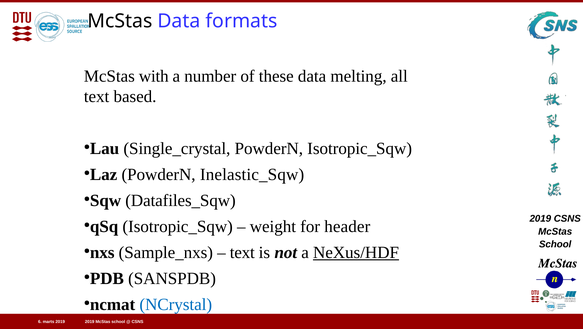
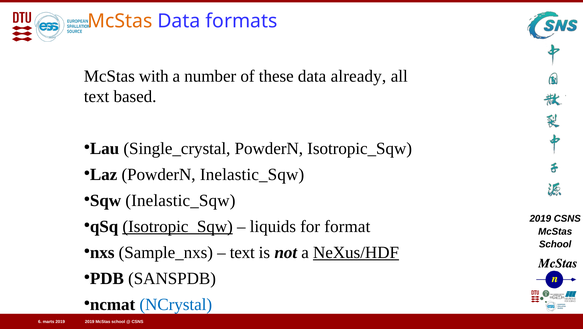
McStas colour: black -> orange (120, 21)
melting: melting -> already (358, 76)
Sqw Datafiles_Sqw: Datafiles_Sqw -> Inelastic_Sqw (180, 200)
Isotropic_Sqw underline: none -> present (178, 226)
weight: weight -> liquids (273, 226)
header: header -> format (347, 226)
